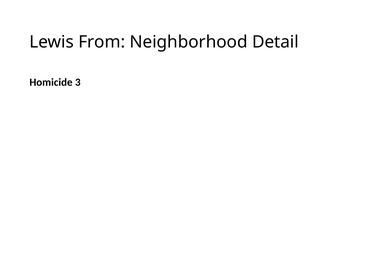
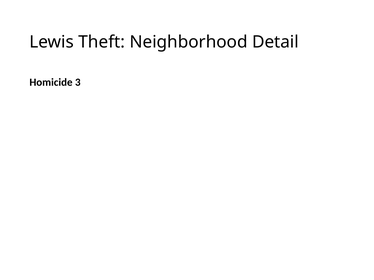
From: From -> Theft (102, 42)
